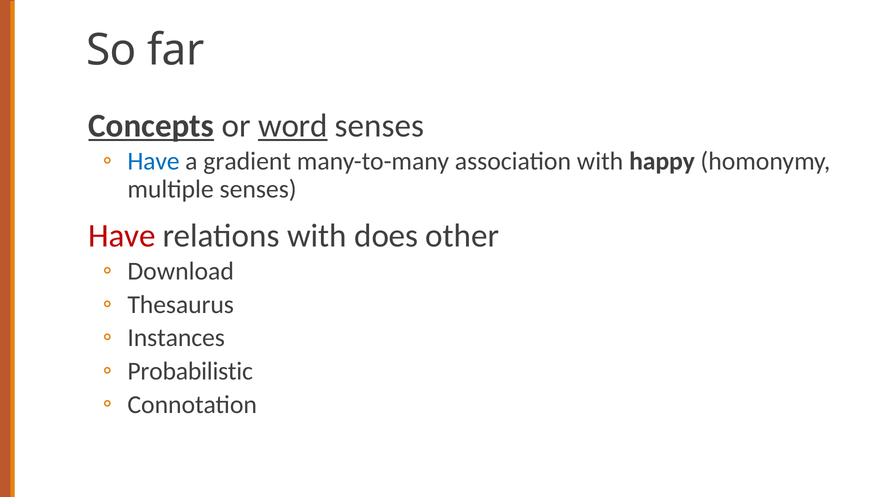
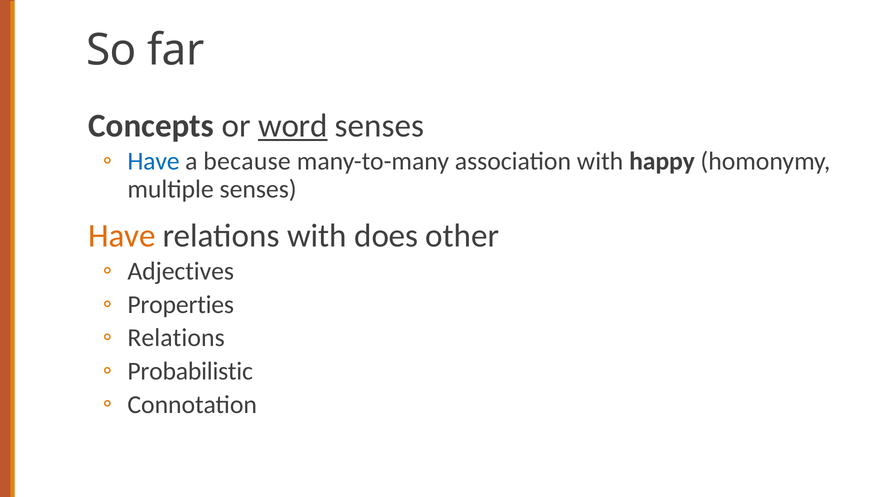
Concepts underline: present -> none (151, 126)
gradient: gradient -> because (247, 161)
Have colour: red -> orange (122, 236)
Download: Download -> Adjectives (181, 271)
Thesaurus: Thesaurus -> Properties (181, 304)
Instances: Instances -> Relations (176, 338)
